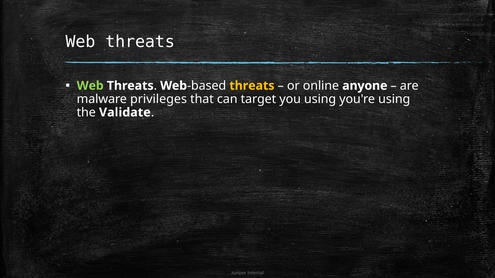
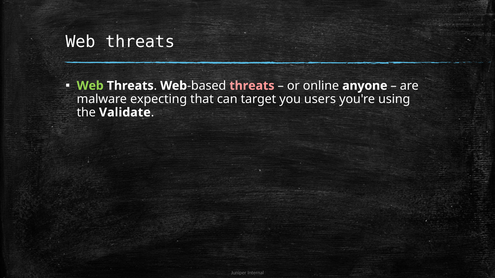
threats colour: yellow -> pink (252, 86)
privileges: privileges -> expecting (159, 99)
you using: using -> users (320, 99)
